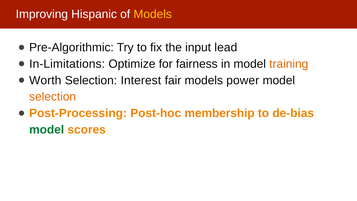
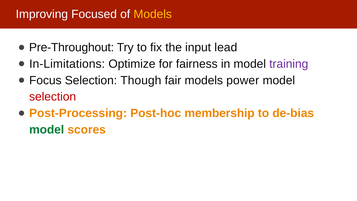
Hispanic: Hispanic -> Focused (94, 14)
Pre-Algorithmic: Pre-Algorithmic -> Pre-Throughout (72, 47)
training colour: orange -> purple (289, 64)
Worth: Worth -> Focus (45, 80)
Interest: Interest -> Though (141, 80)
selection colour: orange -> red (53, 97)
